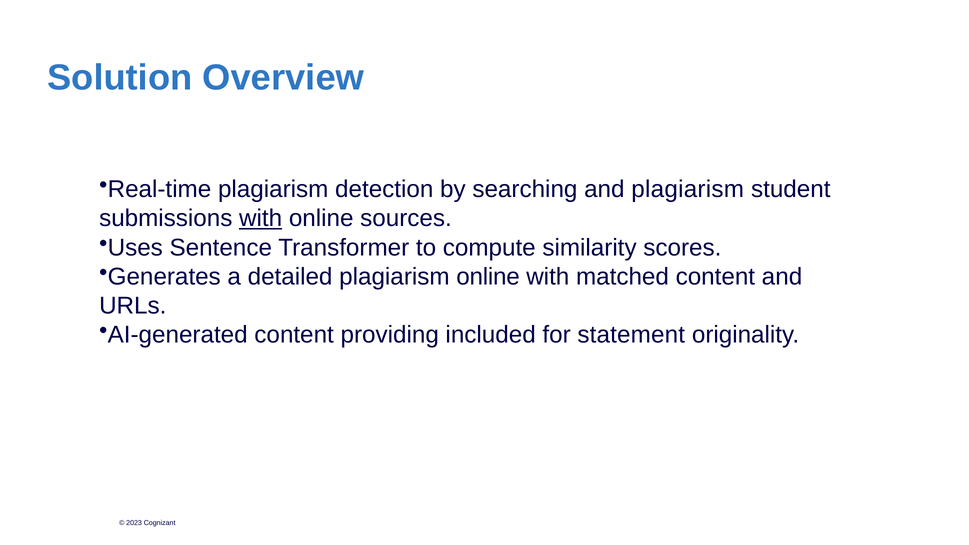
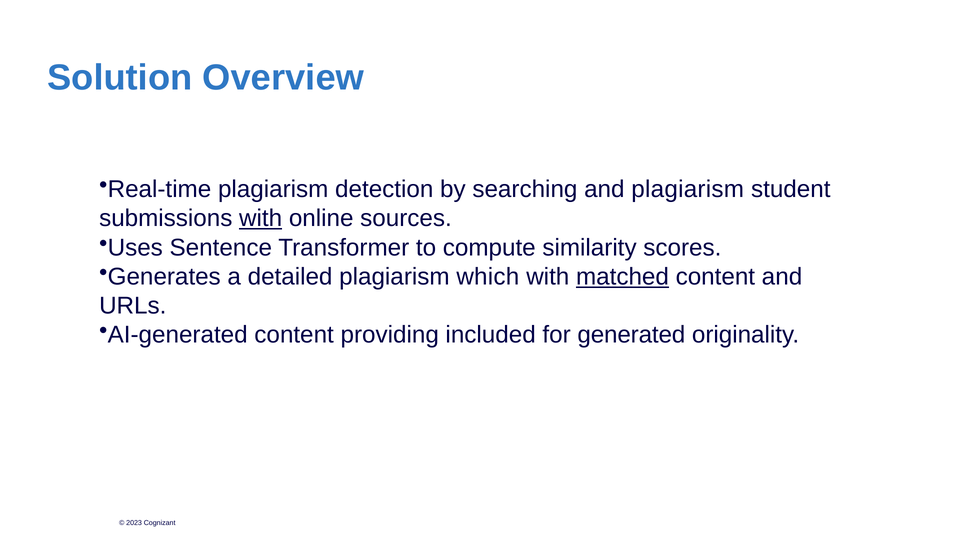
plagiarism online: online -> which (488, 277)
matched underline: none -> present (622, 277)
statement: statement -> generated (631, 335)
